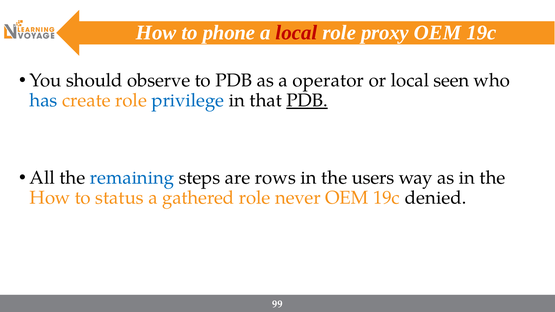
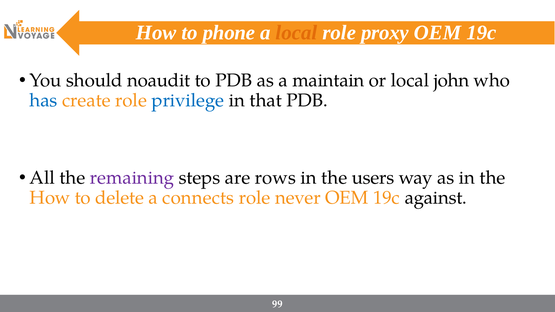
local colour: red -> orange (296, 33)
observe: observe -> noaudit (159, 80)
operator: operator -> maintain (328, 80)
seen: seen -> john (451, 80)
PDB underline: present -> none (307, 100)
remaining colour: blue -> purple (132, 178)
status: status -> delete (120, 198)
gathered: gathered -> connects (198, 198)
denied: denied -> against (436, 198)
